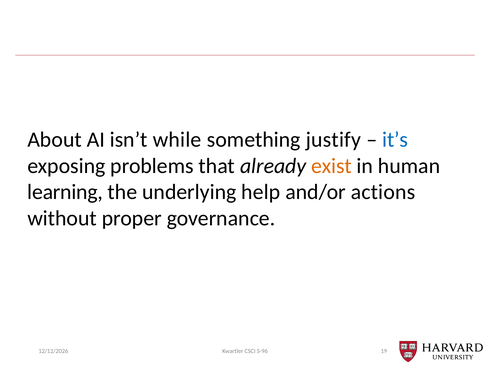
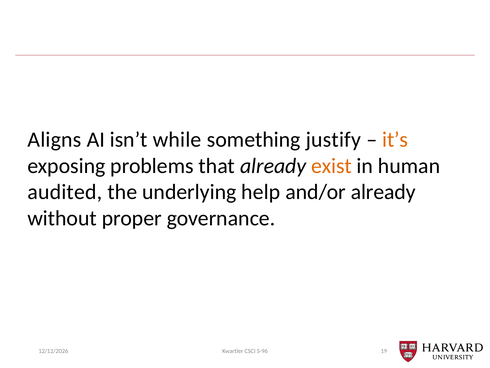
About: About -> Aligns (54, 139)
it’s colour: blue -> orange (395, 139)
learning: learning -> audited (65, 192)
and/or actions: actions -> already (383, 192)
